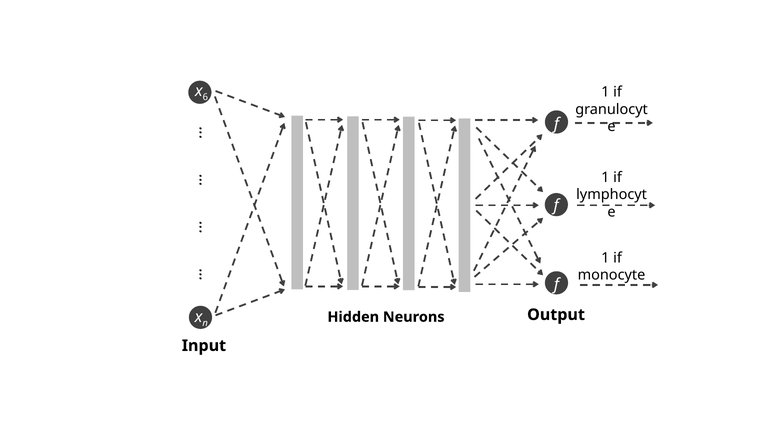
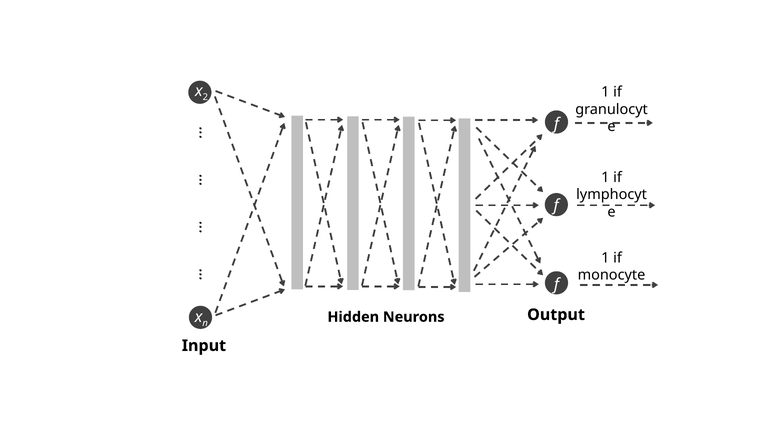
6: 6 -> 2 (205, 97)
